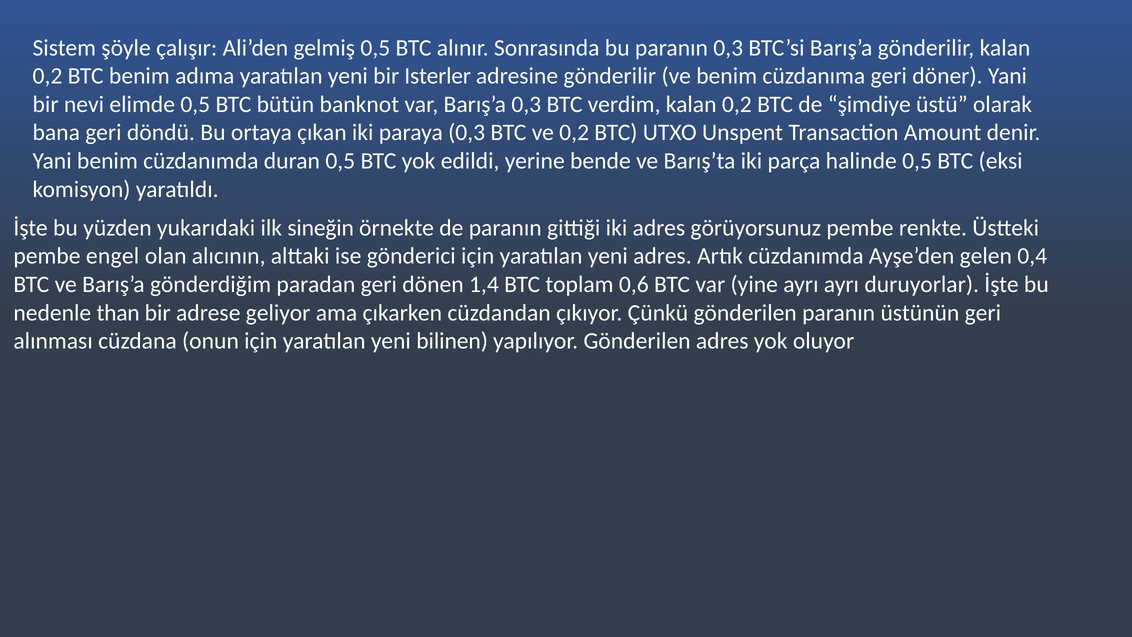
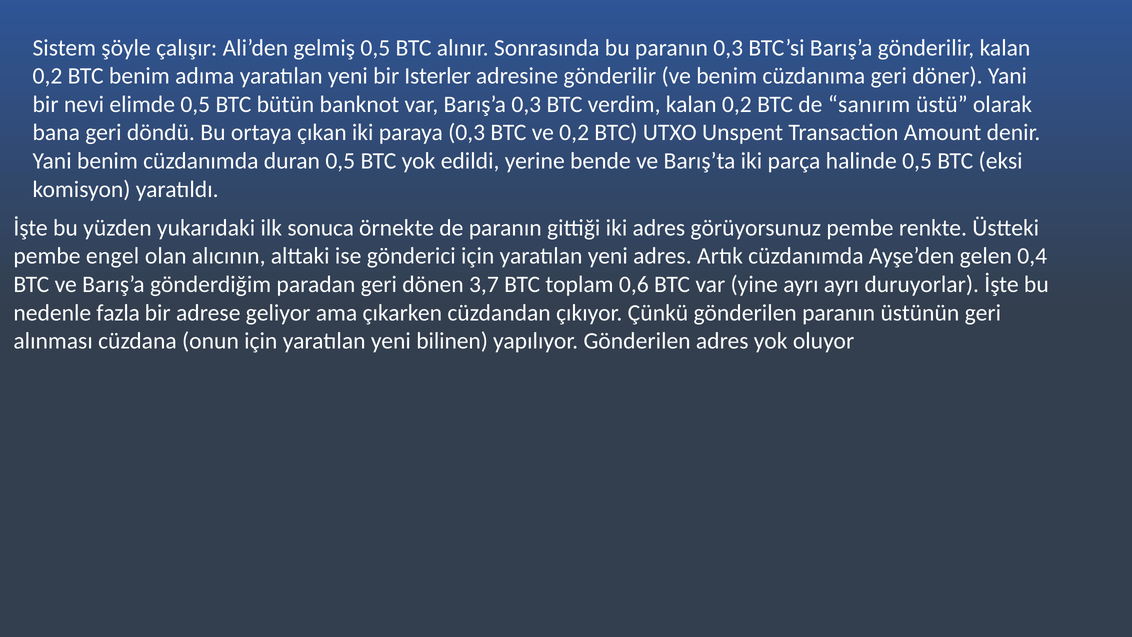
şimdiye: şimdiye -> sanırım (869, 104)
sineğin: sineğin -> sonuca (321, 228)
1,4: 1,4 -> 3,7 (484, 284)
than: than -> fazla (118, 313)
